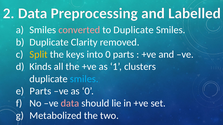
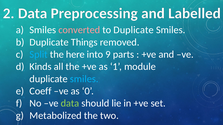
Clarity: Clarity -> Things (84, 42)
Split colour: yellow -> light blue (39, 55)
keys: keys -> here (75, 55)
into 0: 0 -> 9 (108, 55)
clusters: clusters -> module (140, 67)
Parts: Parts -> Coeff (40, 91)
data colour: pink -> light green (70, 104)
